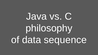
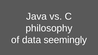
sequence: sequence -> seemingly (65, 40)
